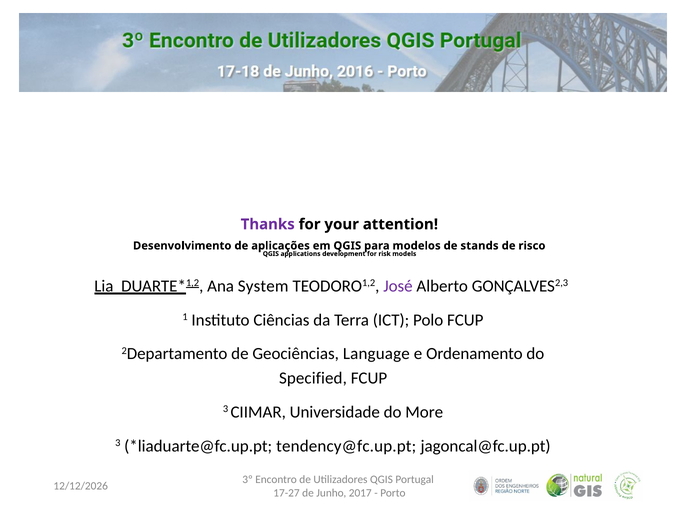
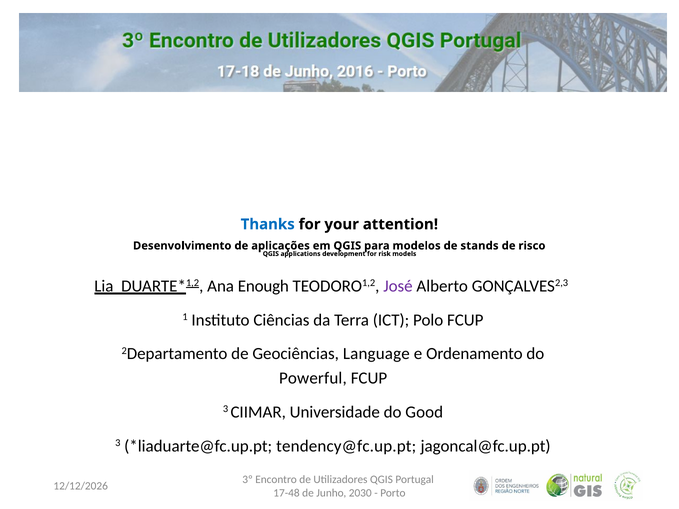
Thanks colour: purple -> blue (268, 224)
System: System -> Enough (263, 286)
Specified: Specified -> Powerful (313, 378)
More: More -> Good (424, 412)
17-27: 17-27 -> 17-48 (287, 493)
2017: 2017 -> 2030 (360, 493)
